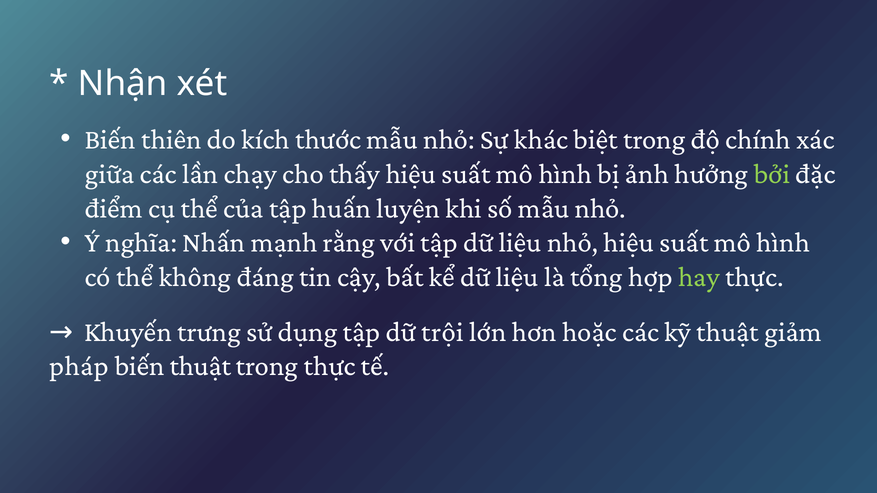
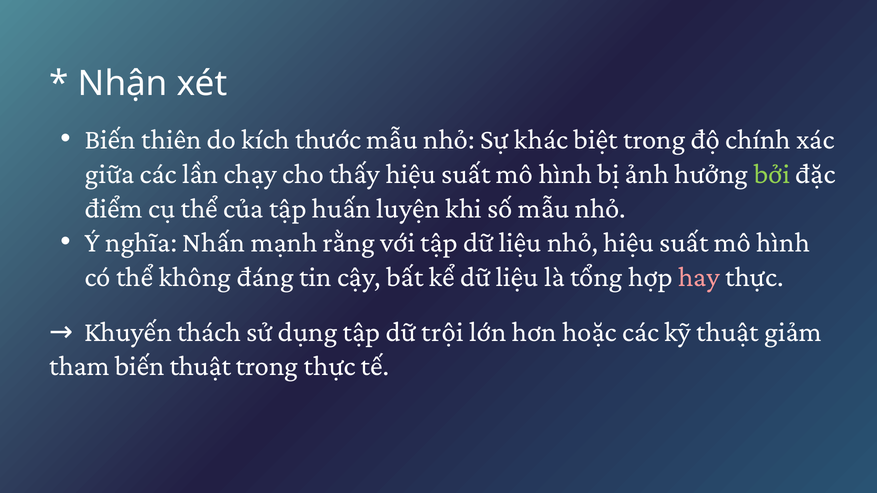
hay colour: light green -> pink (699, 277)
trưng: trưng -> thách (209, 332)
pháp: pháp -> tham (79, 366)
